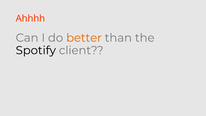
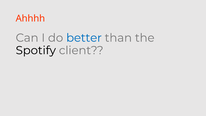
better colour: orange -> blue (84, 38)
